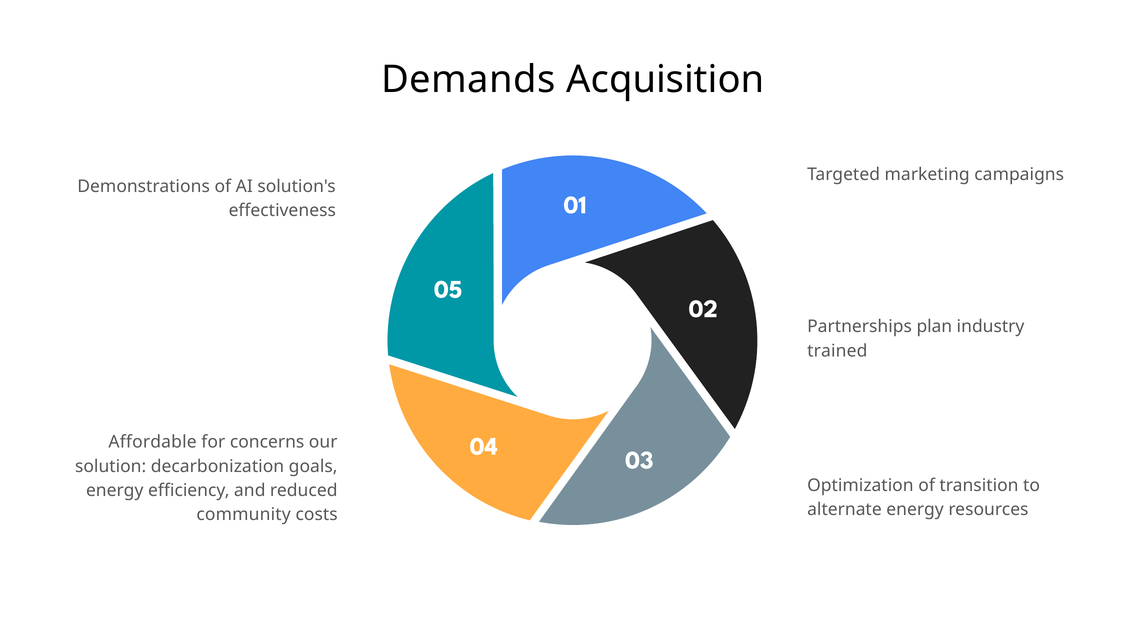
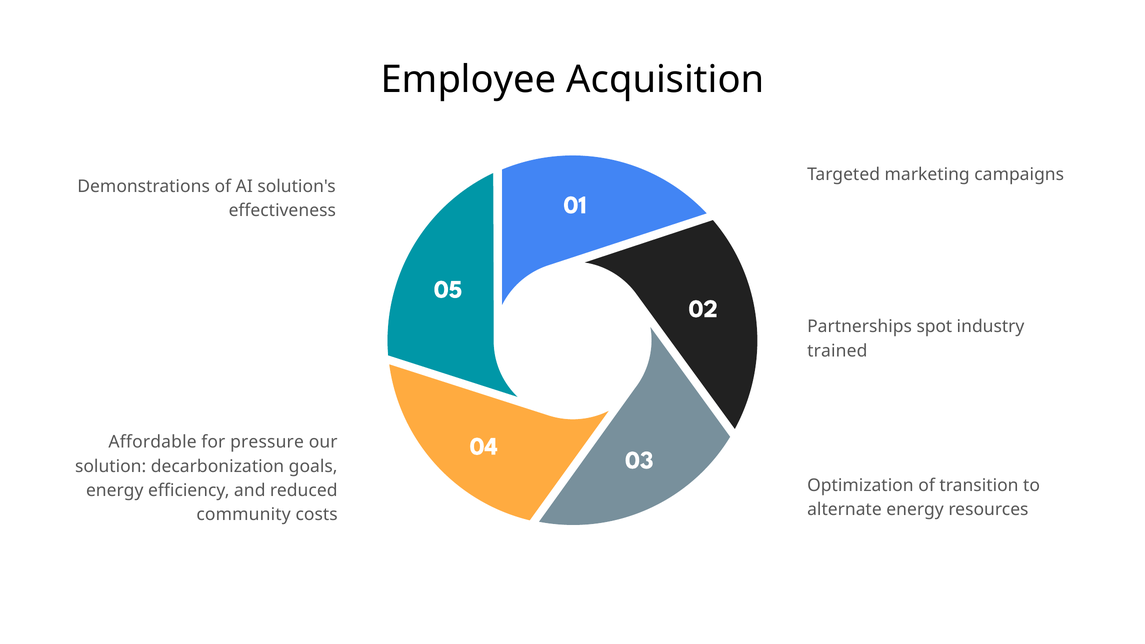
Demands: Demands -> Employee (469, 79)
plan: plan -> spot (934, 327)
concerns: concerns -> pressure (267, 442)
